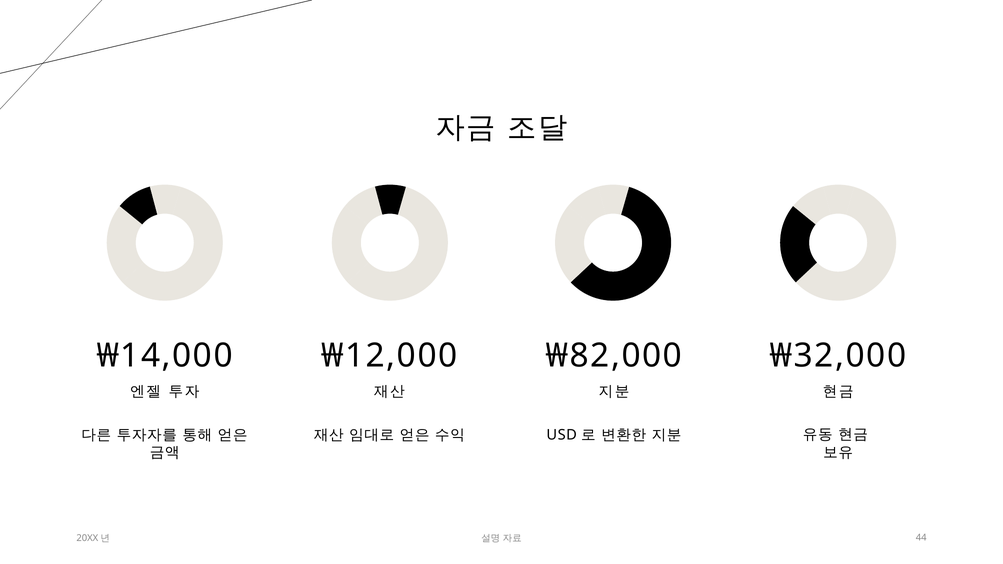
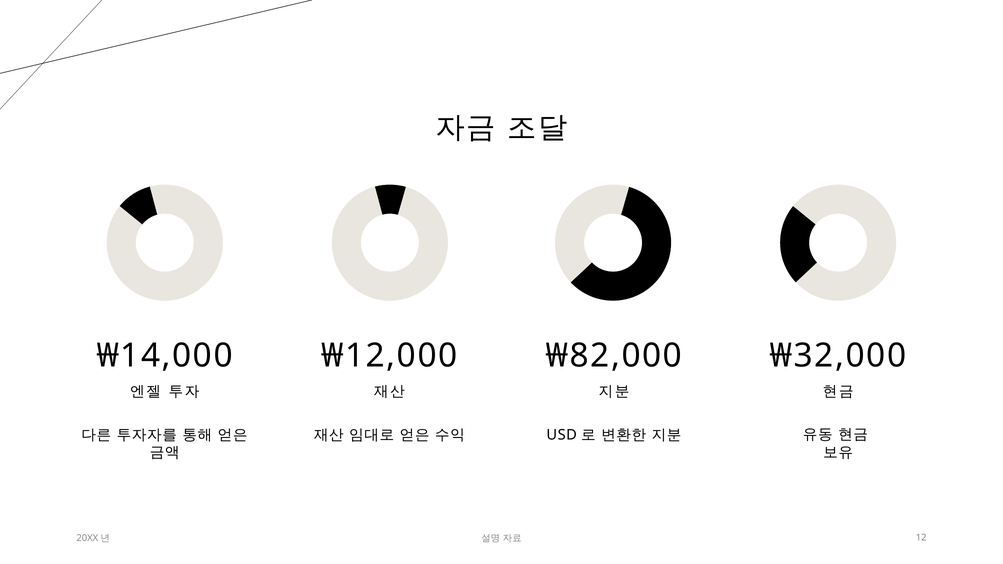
44: 44 -> 12 (921, 538)
